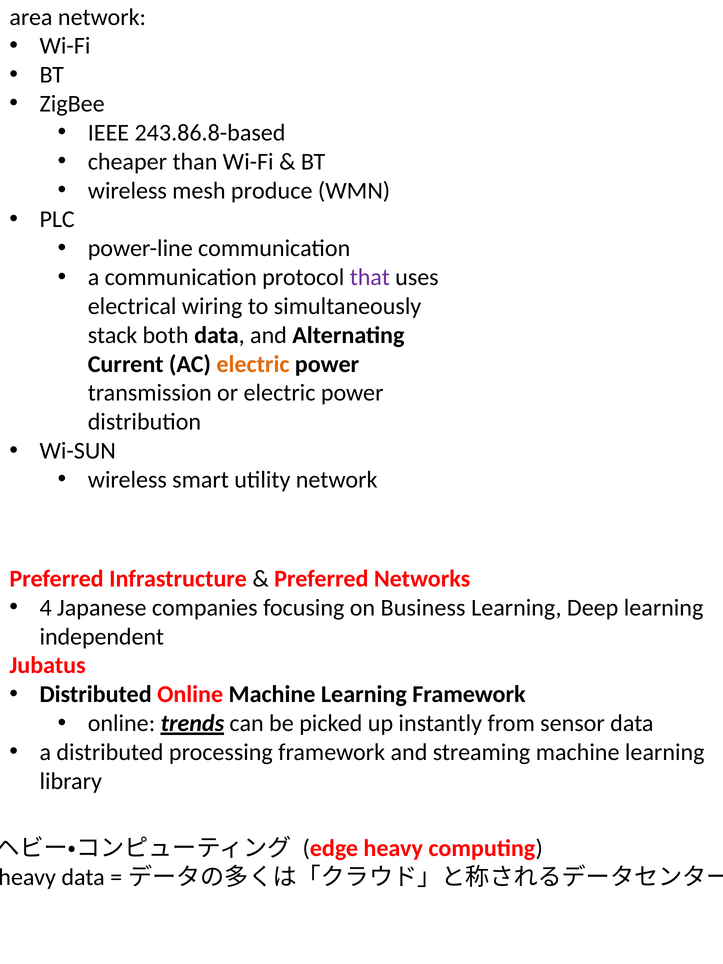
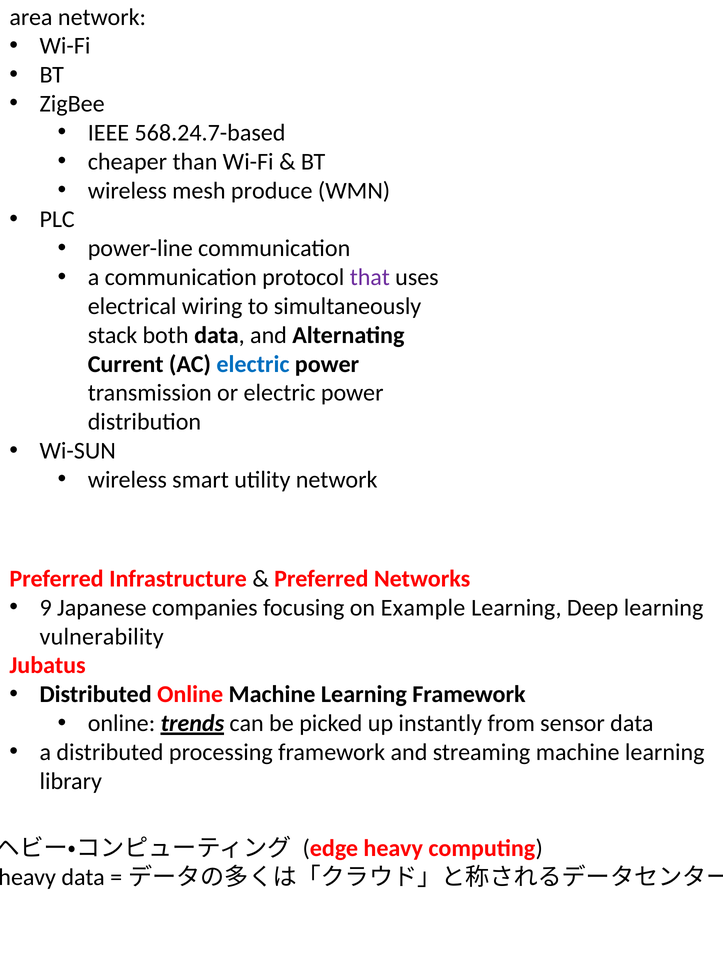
243.86.8-based: 243.86.8-based -> 568.24.7-based (210, 133)
electric colour: orange -> blue (253, 364)
4: 4 -> 9 (46, 608)
Business: Business -> Example (423, 608)
independent: independent -> vulnerability (102, 637)
